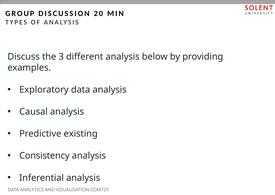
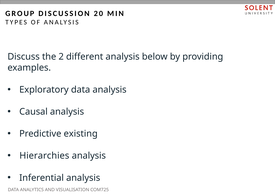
3: 3 -> 2 (61, 56)
Consistency: Consistency -> Hierarchies (44, 155)
